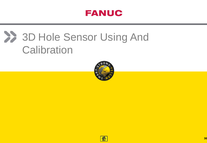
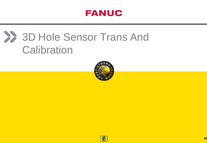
Using: Using -> Trans (114, 37)
